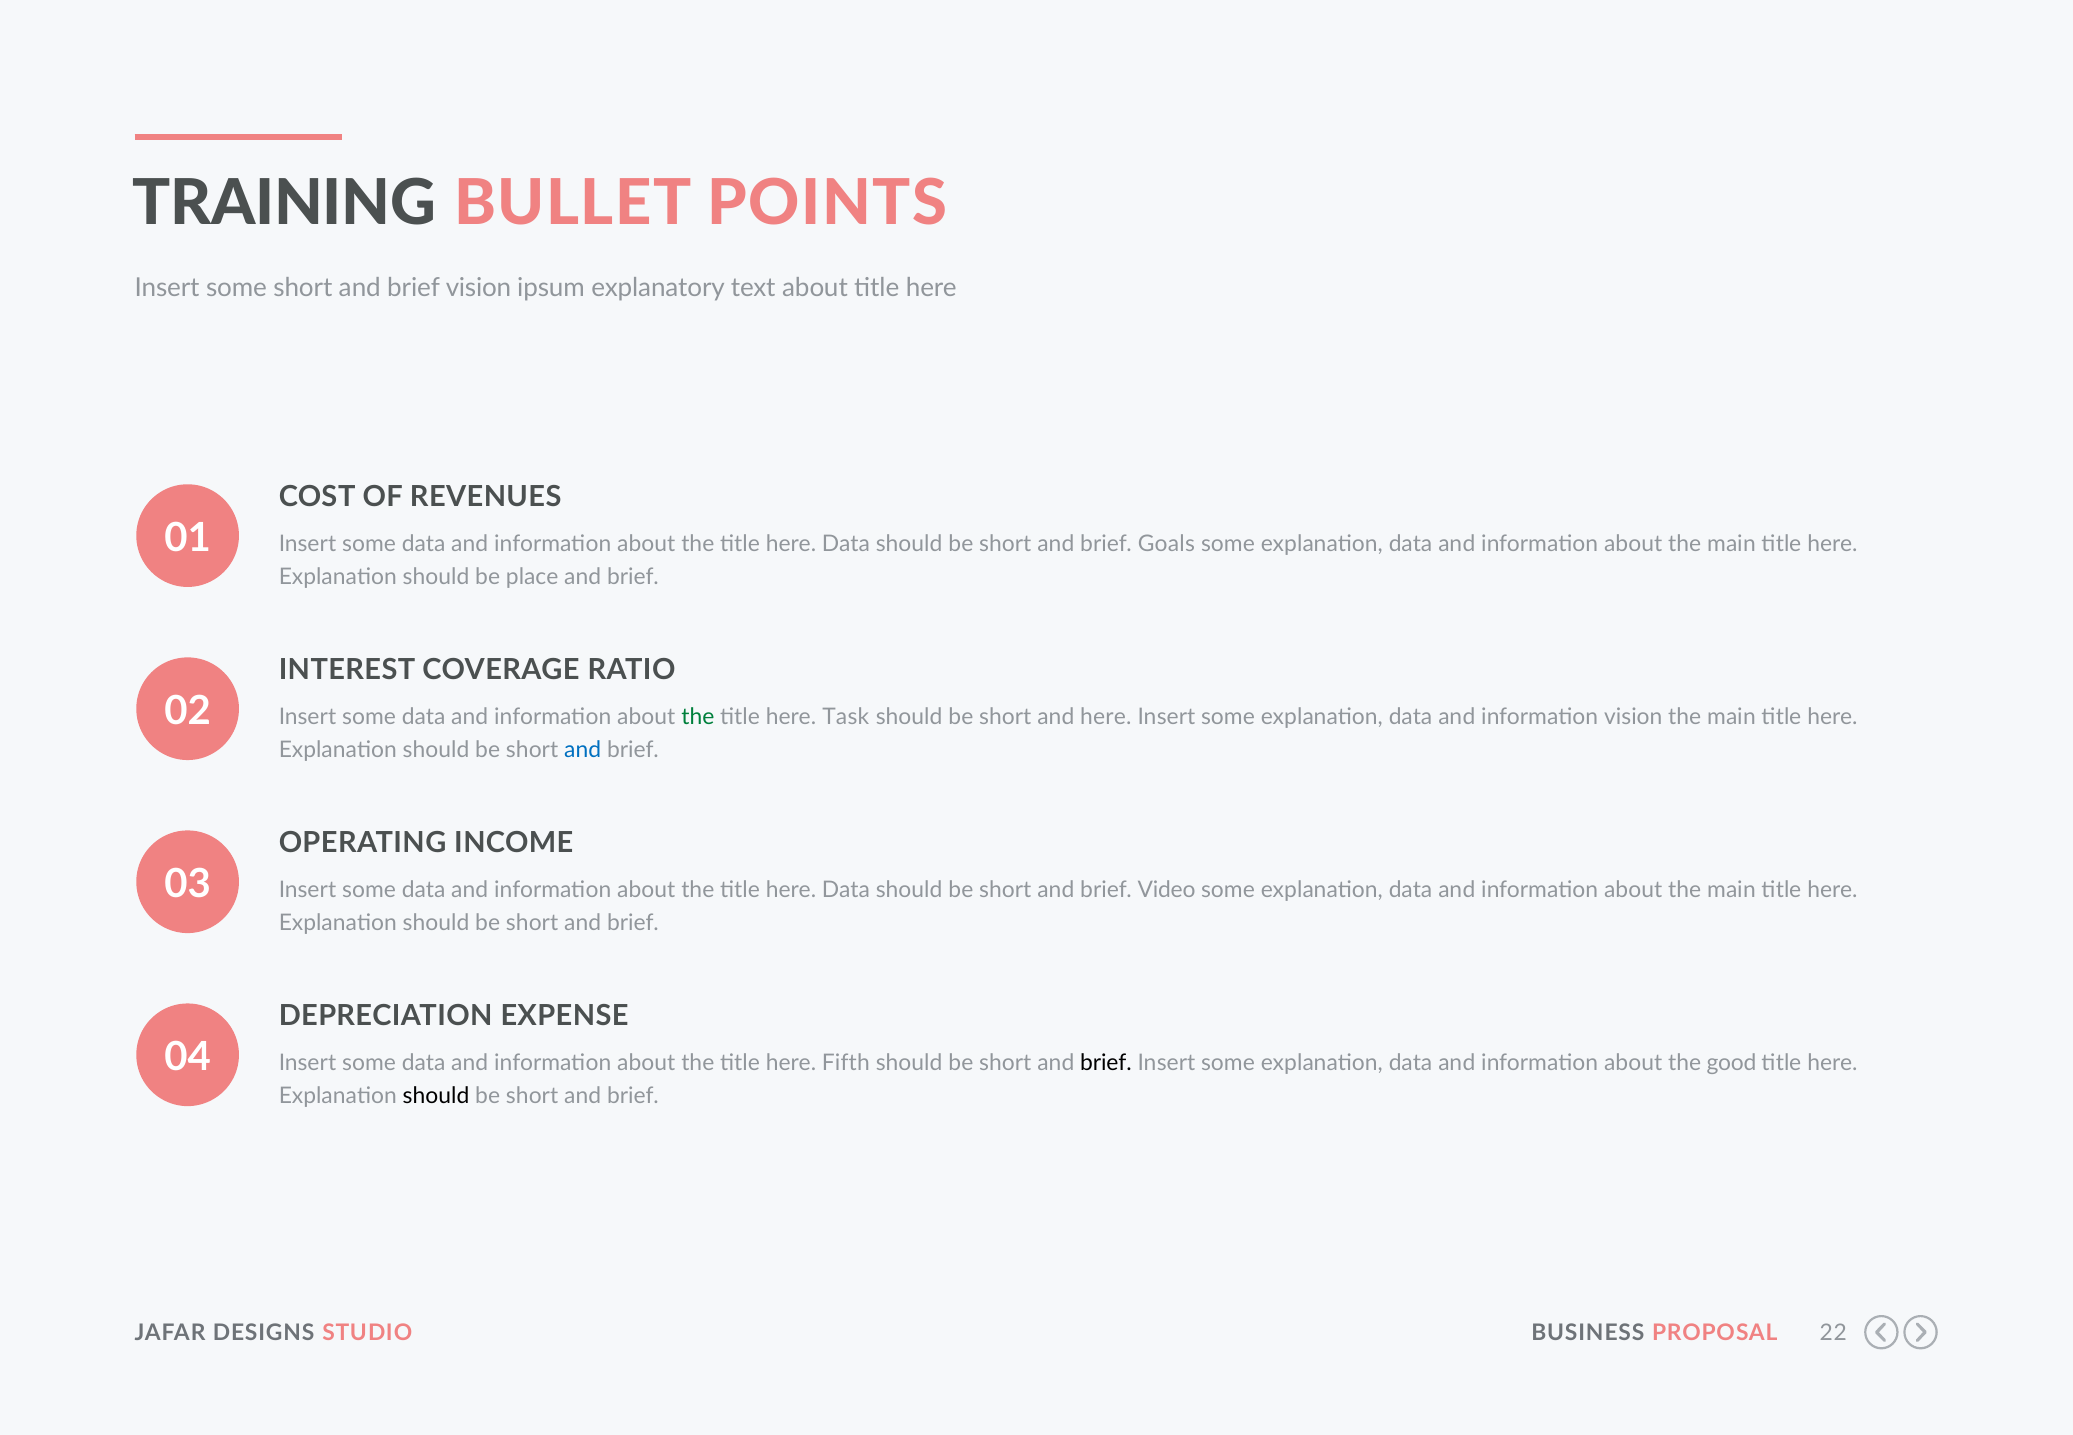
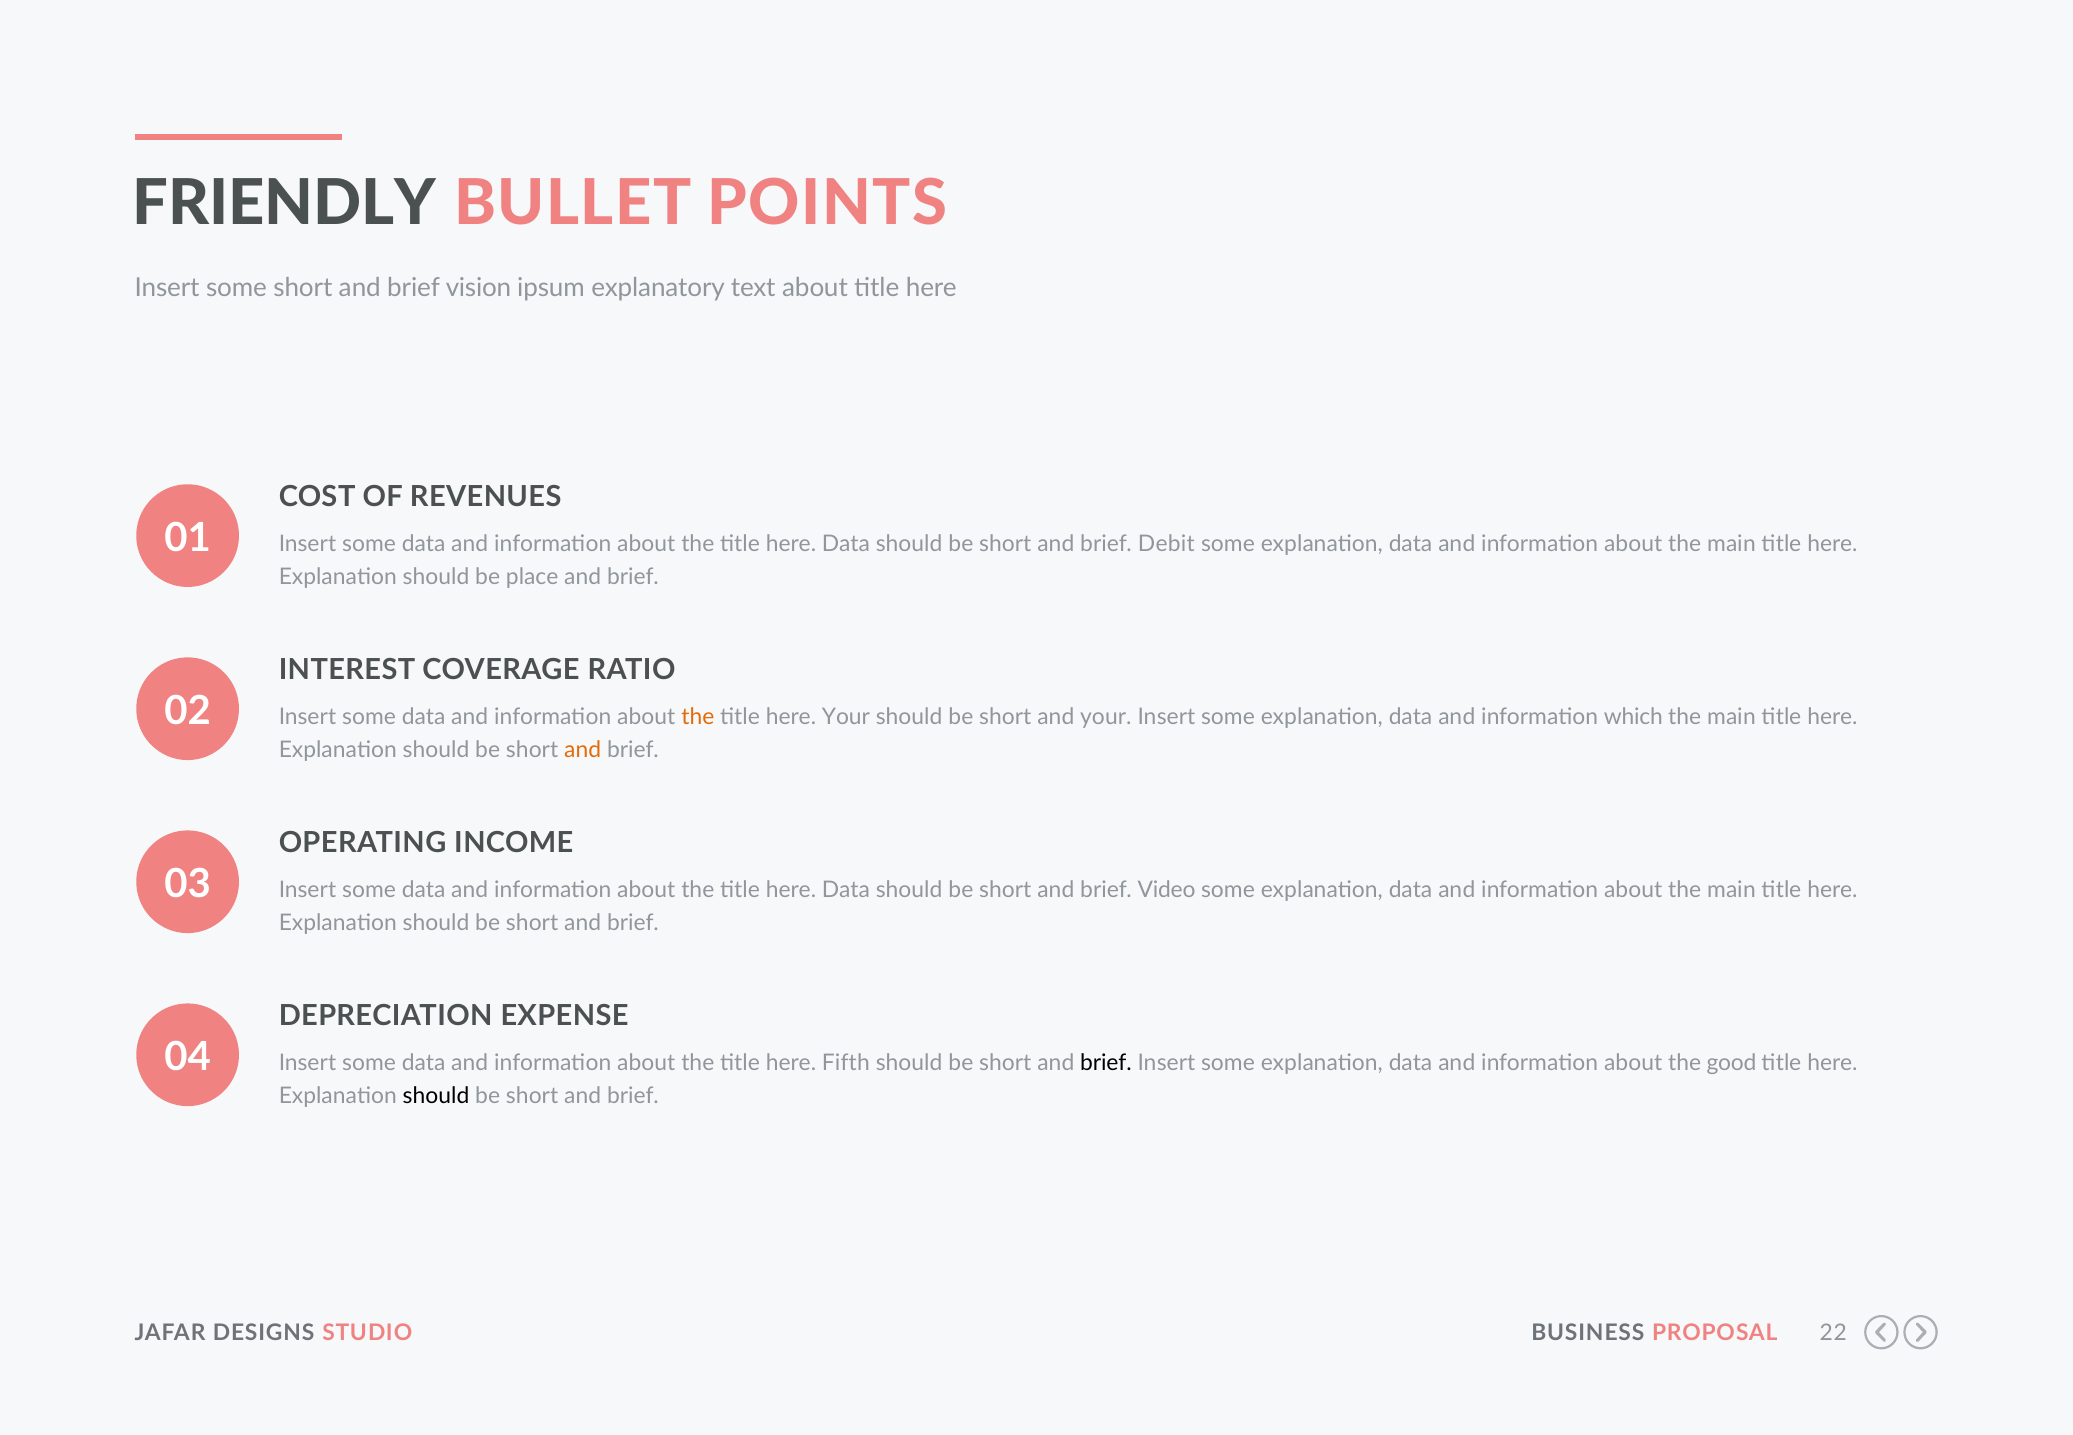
TRAINING: TRAINING -> FRIENDLY (284, 203)
Goals: Goals -> Debit (1166, 544)
the colour: green -> orange (698, 717)
here Task: Task -> Your (846, 717)
and here: here -> your (1106, 717)
information vision: vision -> which (1633, 717)
and colour: blue -> orange (583, 750)
